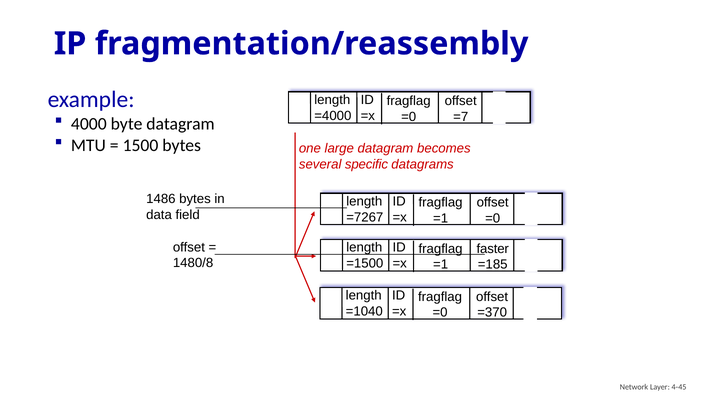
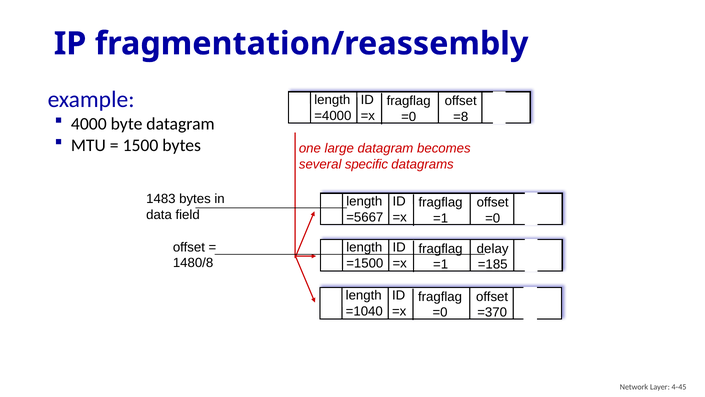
=7: =7 -> =8 (461, 117)
1486: 1486 -> 1483 (161, 199)
=7267: =7267 -> =5667 (365, 217)
faster: faster -> delay (493, 248)
